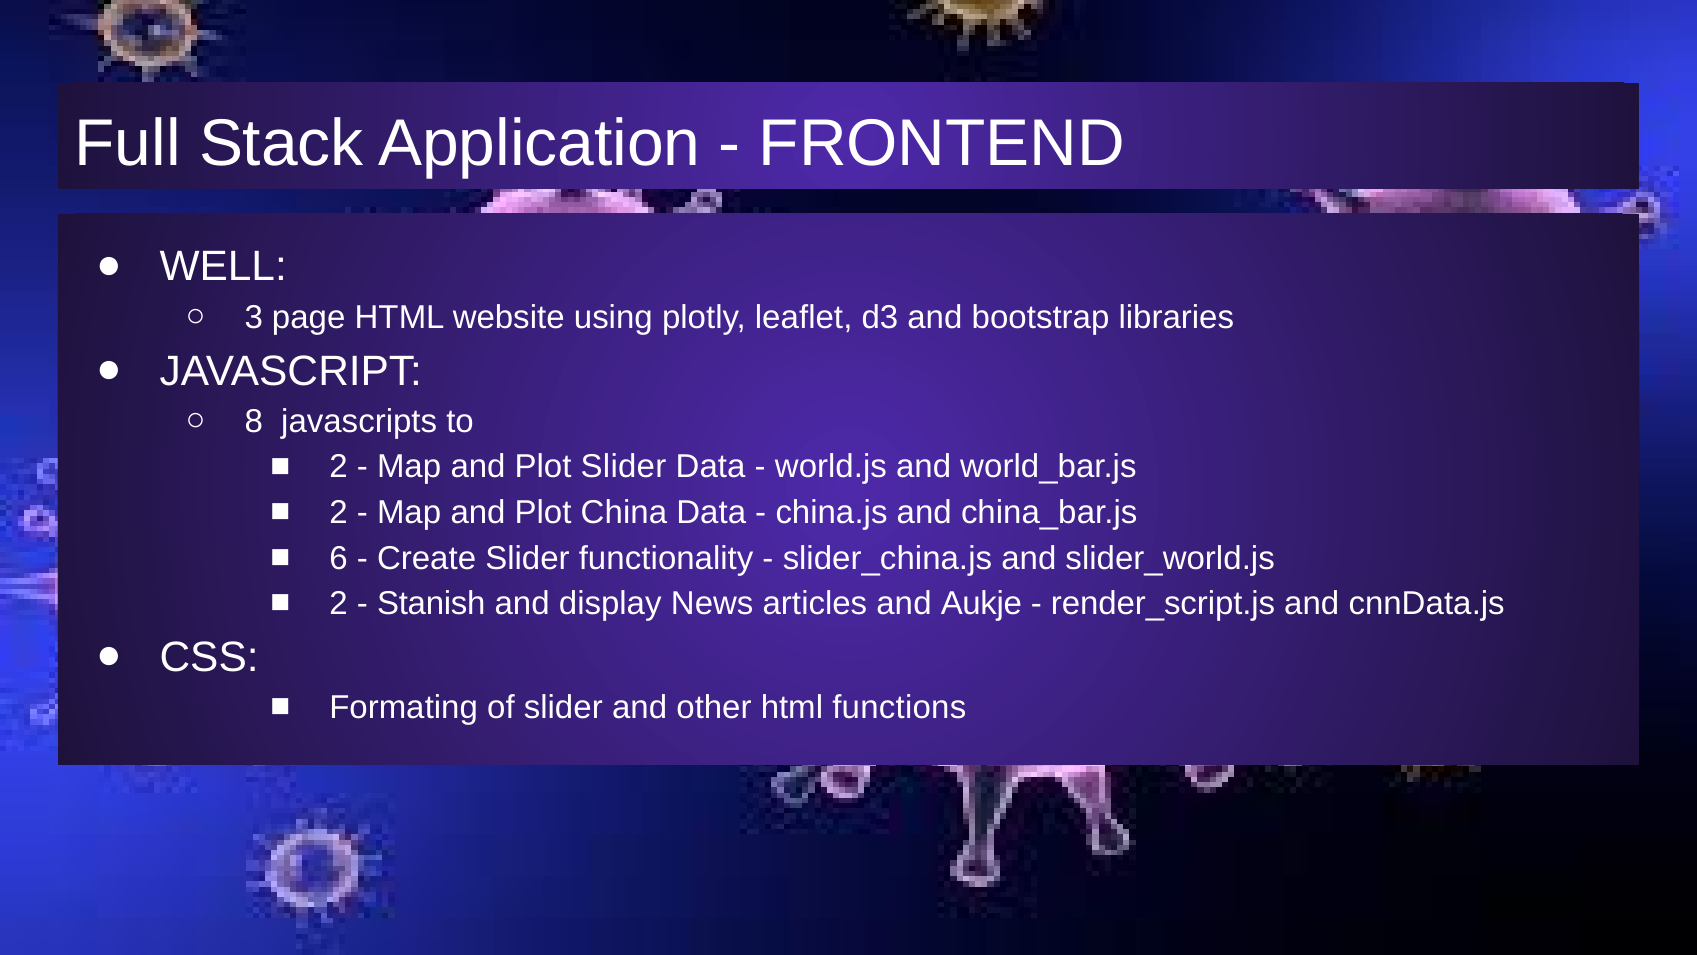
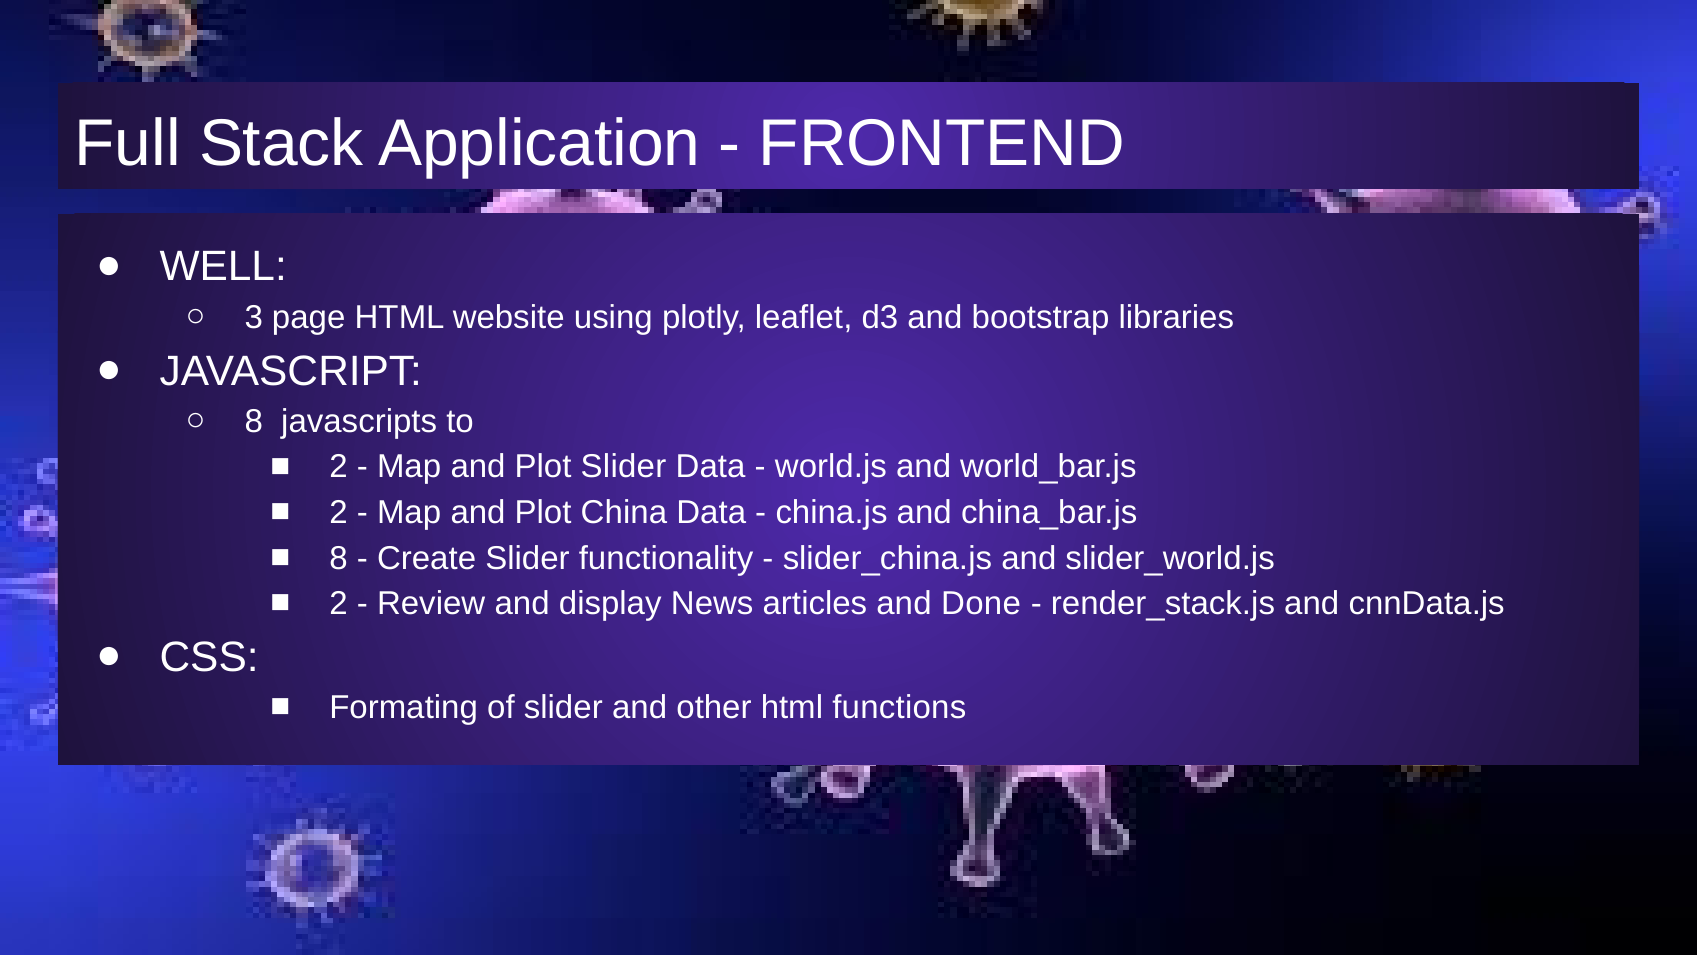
6: 6 -> 8 (339, 558)
Stanish: Stanish -> Review (431, 603)
Aukje: Aukje -> Done (981, 603)
render_script.js: render_script.js -> render_stack.js (1163, 603)
